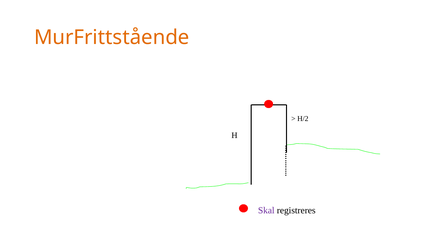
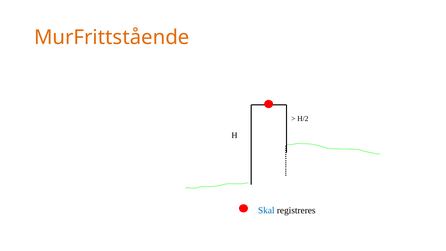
Skal colour: purple -> blue (266, 210)
